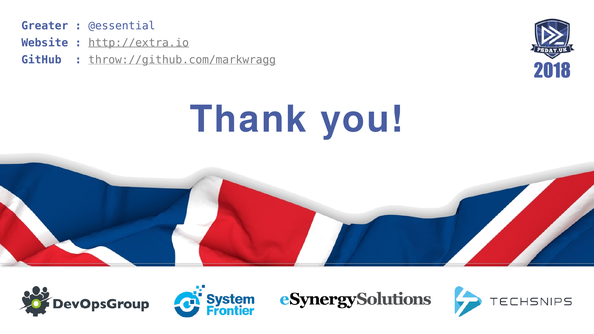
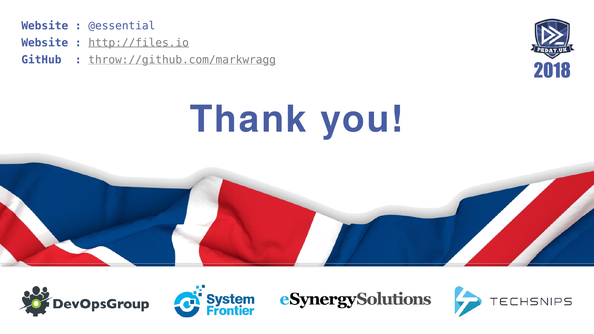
Greater: Greater -> Website (45, 26)
http://extra.io: http://extra.io -> http://files.io (139, 43)
